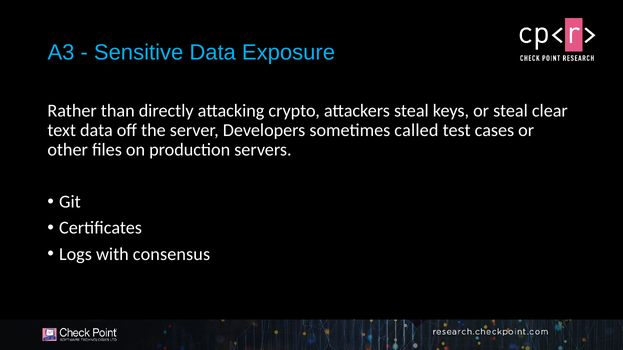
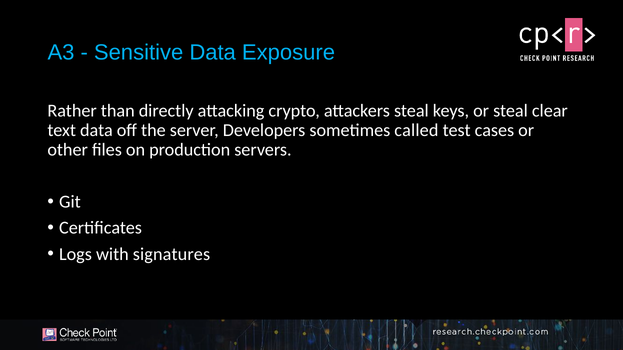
consensus: consensus -> signatures (171, 254)
